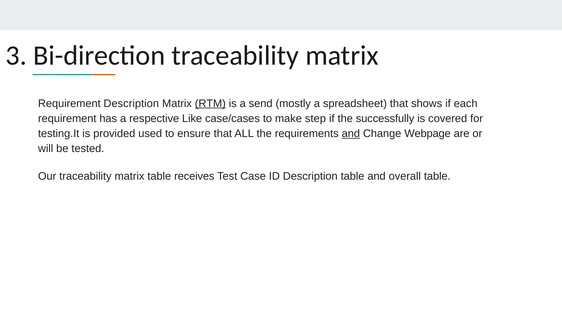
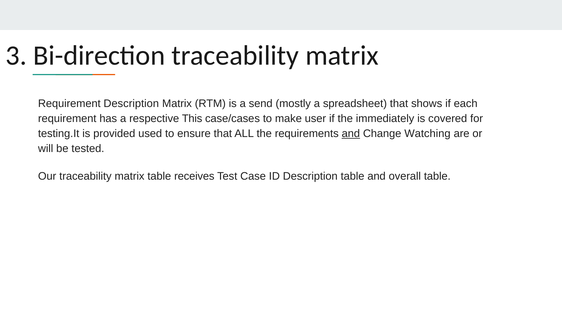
RTM underline: present -> none (210, 103)
Like: Like -> This (192, 119)
step: step -> user (315, 119)
successfully: successfully -> immediately (385, 119)
Webpage: Webpage -> Watching (427, 134)
